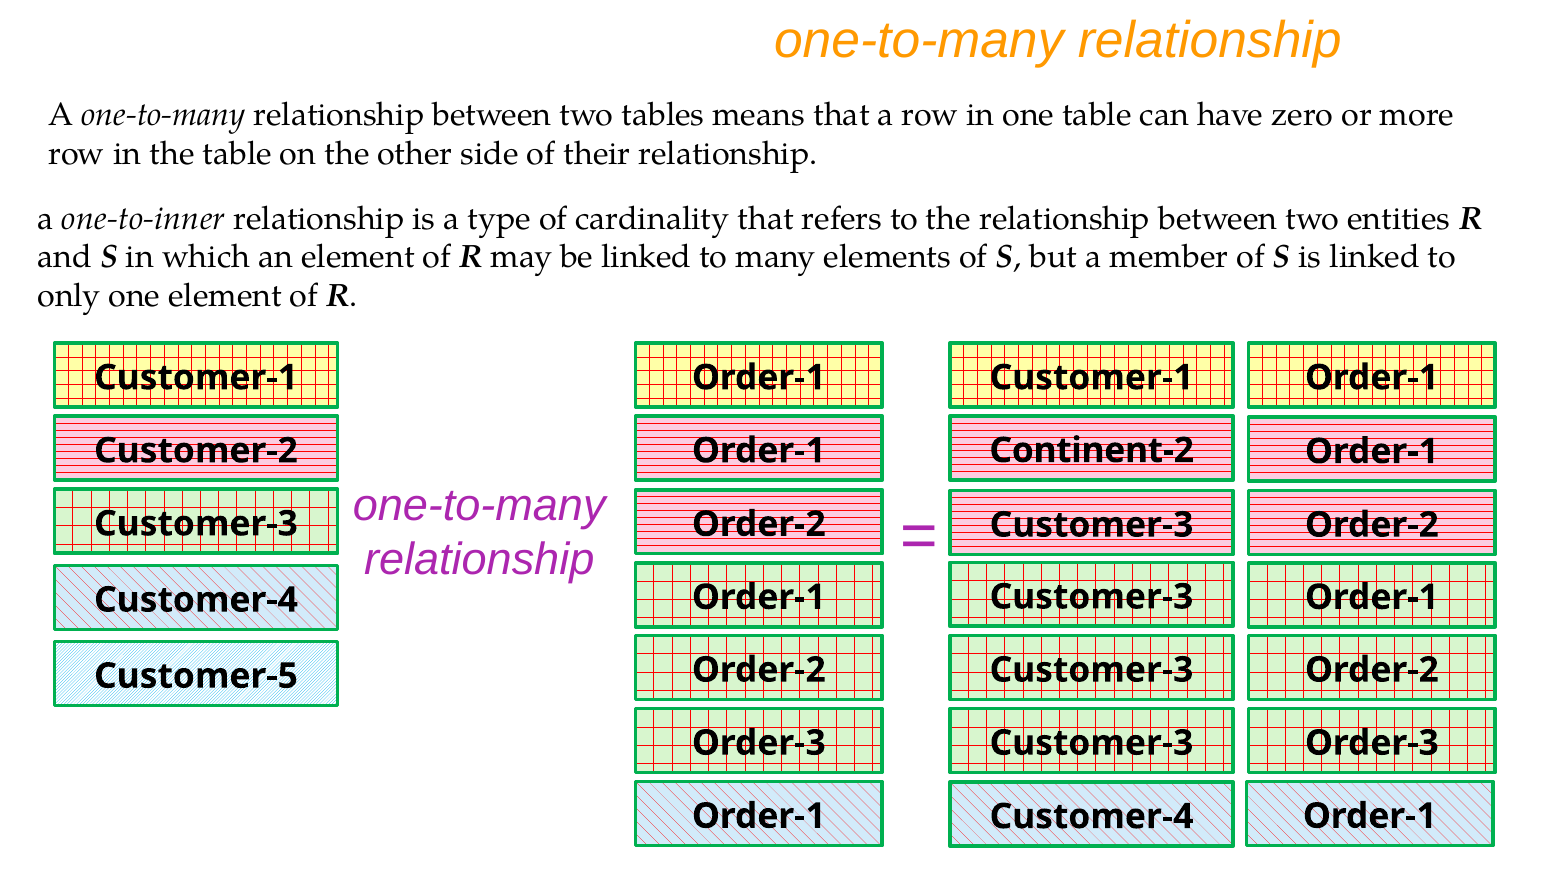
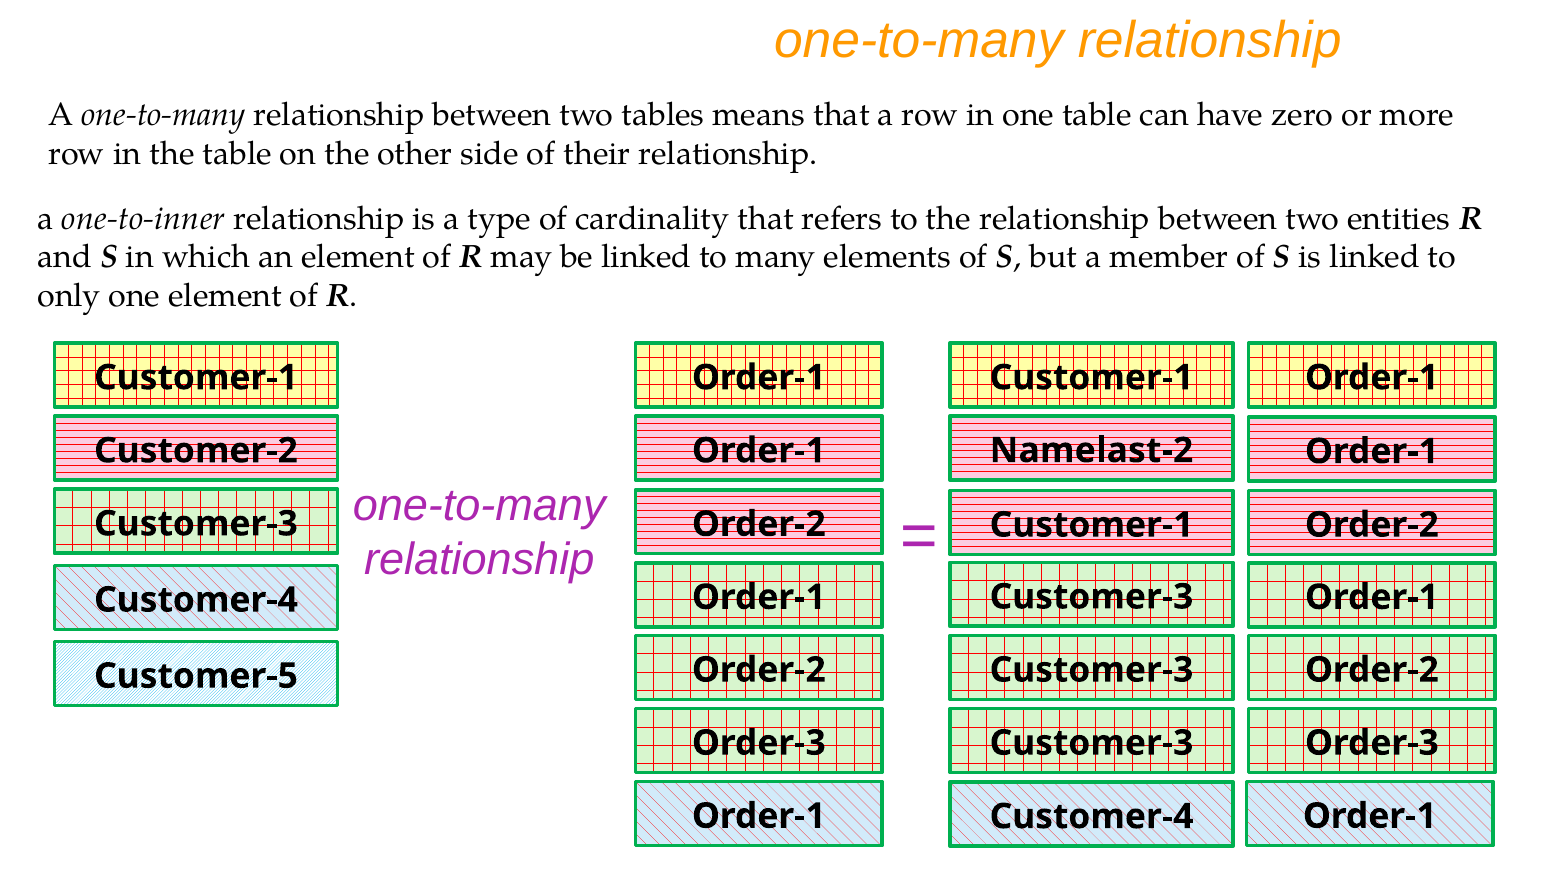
Continent-2: Continent-2 -> Namelast-2 (1091, 451)
Customer-3: Customer-3 -> Customer-1 (1092, 525)
